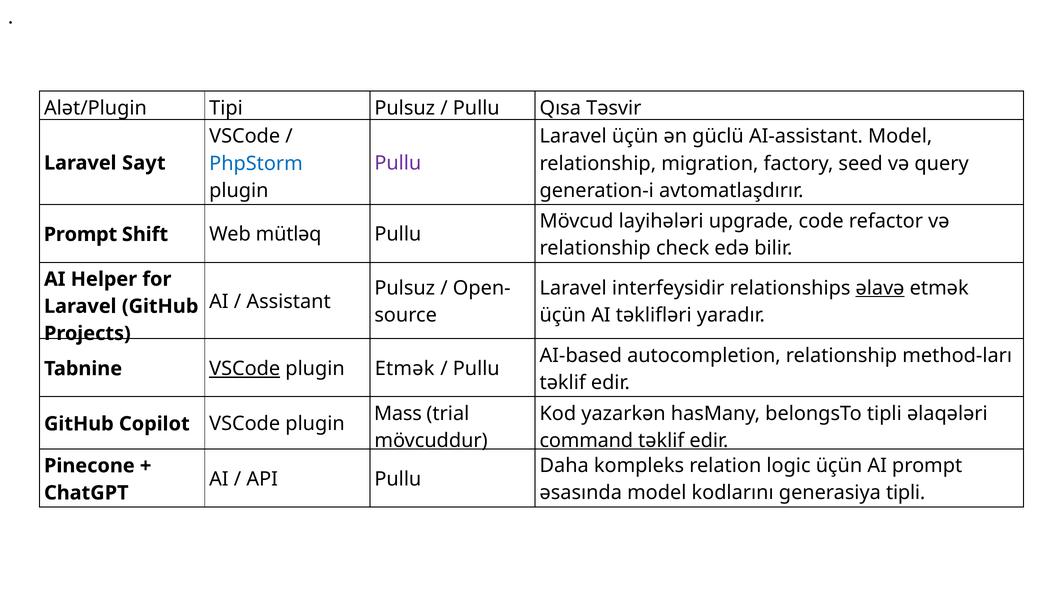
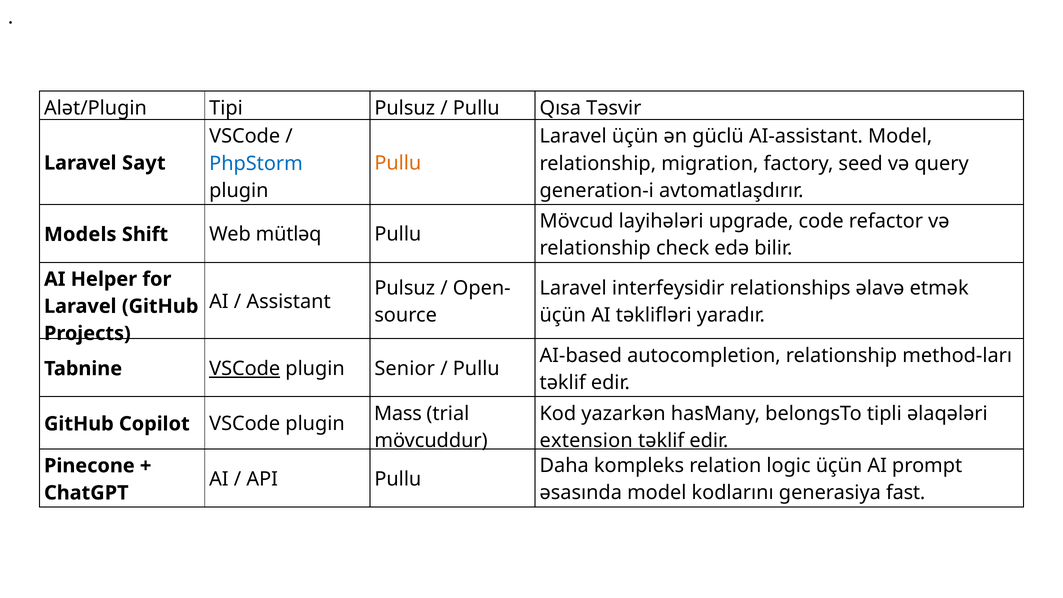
Pullu colour: purple -> orange (398, 163)
Prompt: Prompt -> Models (80, 234)
əlavə underline: present -> none (880, 288)
plugin Etmək: Etmək -> Senior (405, 369)
command: command -> extension (586, 441)
generasiya tipli: tipli -> fast (906, 493)
